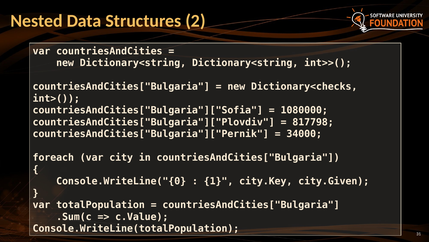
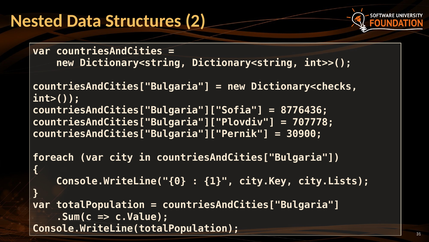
1080000: 1080000 -> 8776436 (304, 110)
817798: 817798 -> 707778 (313, 122)
34000: 34000 -> 30900 (304, 134)
city.Given: city.Given -> city.Lists (334, 181)
